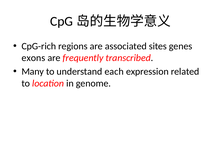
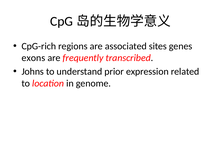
Many: Many -> Johns (33, 72)
each: each -> prior (114, 72)
